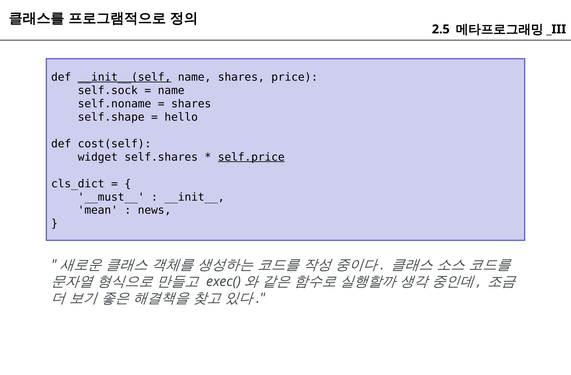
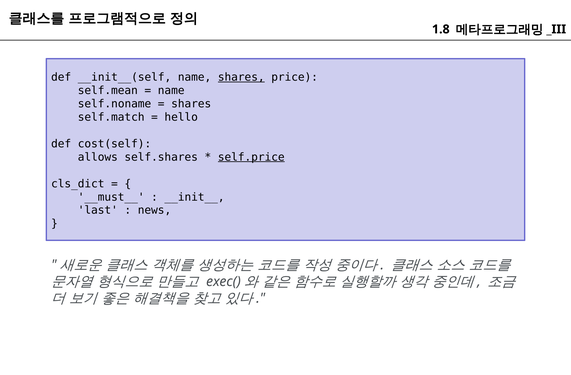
2.5: 2.5 -> 1.8 (441, 29)
__init__(self underline: present -> none (125, 77)
shares underline: none -> present (241, 77)
self.sock: self.sock -> self.mean (108, 90)
self.shape: self.shape -> self.match (111, 117)
widget: widget -> allows (98, 157)
mean: mean -> last (98, 210)
